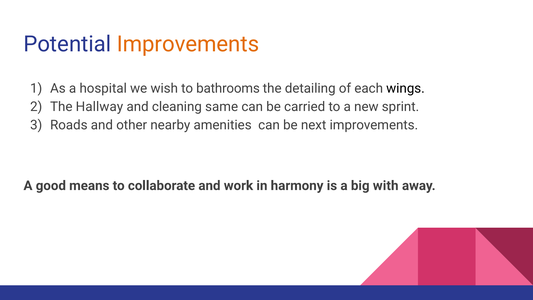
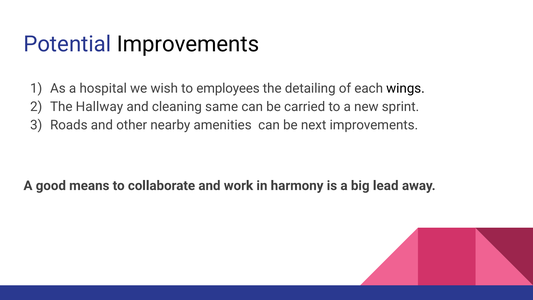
Improvements colour: orange -> black (188, 44)
bathrooms: bathrooms -> employees (228, 88)
with: with -> lead (386, 186)
